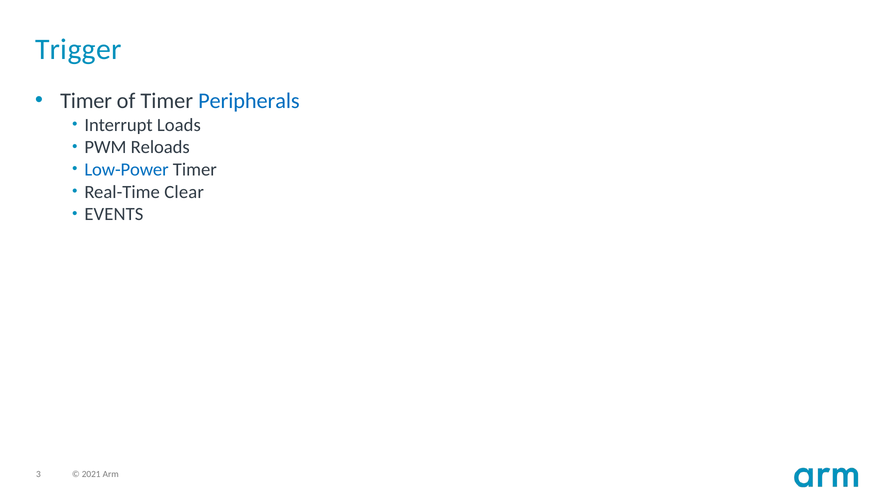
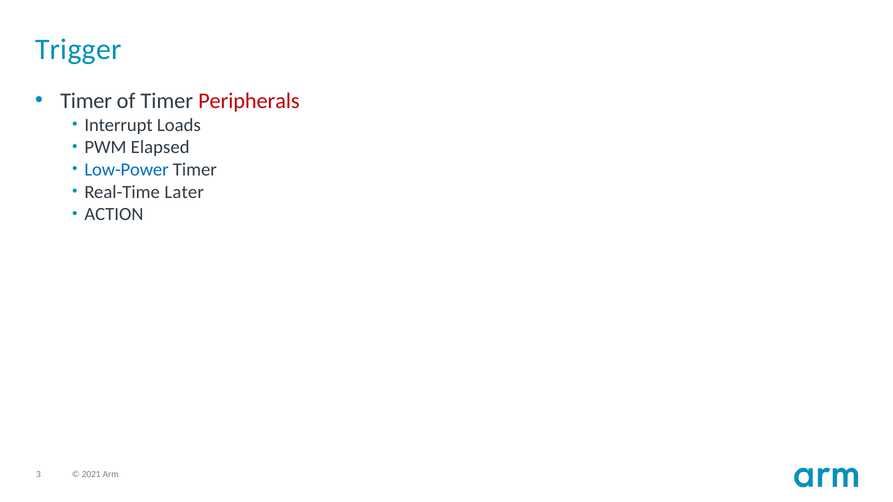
Peripherals colour: blue -> red (249, 101)
Reloads: Reloads -> Elapsed (160, 147)
Clear: Clear -> Later (184, 192)
EVENTS: EVENTS -> ACTION (114, 214)
